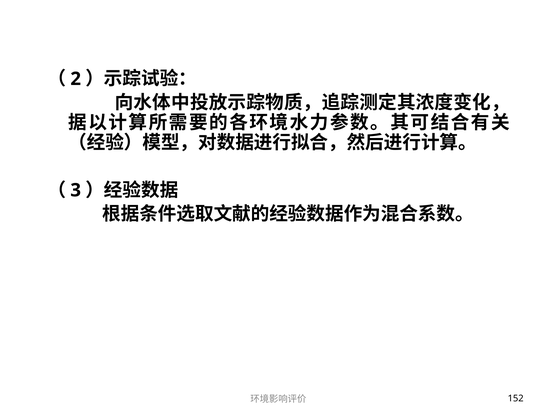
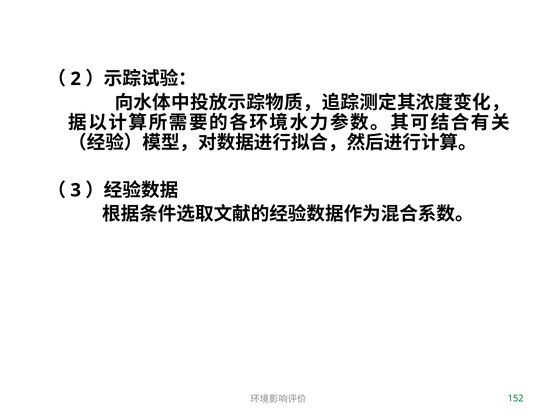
152 colour: black -> green (516, 398)
